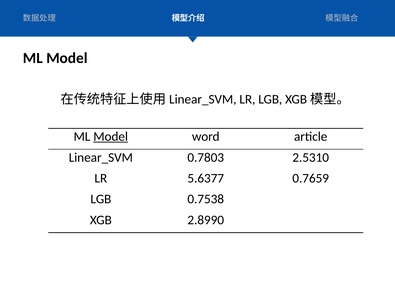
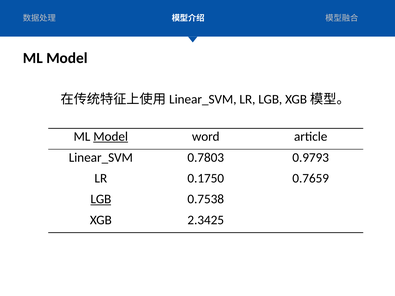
2.5310: 2.5310 -> 0.9793 (311, 158)
5.6377: 5.6377 -> 0.1750 (206, 178)
LGB underline: none -> present (101, 199)
2.8990: 2.8990 -> 2.3425 (206, 220)
